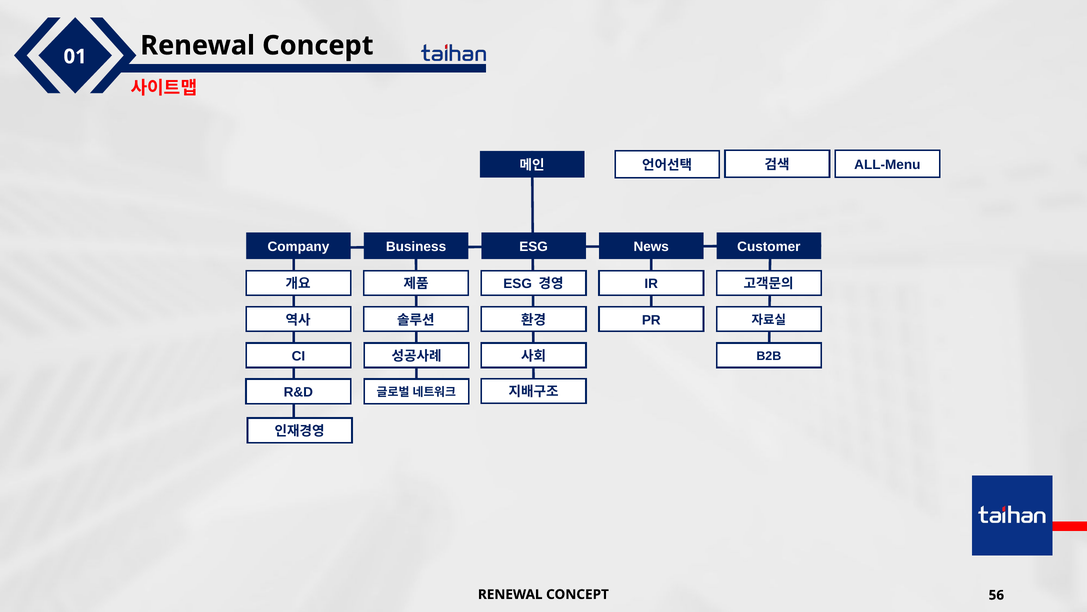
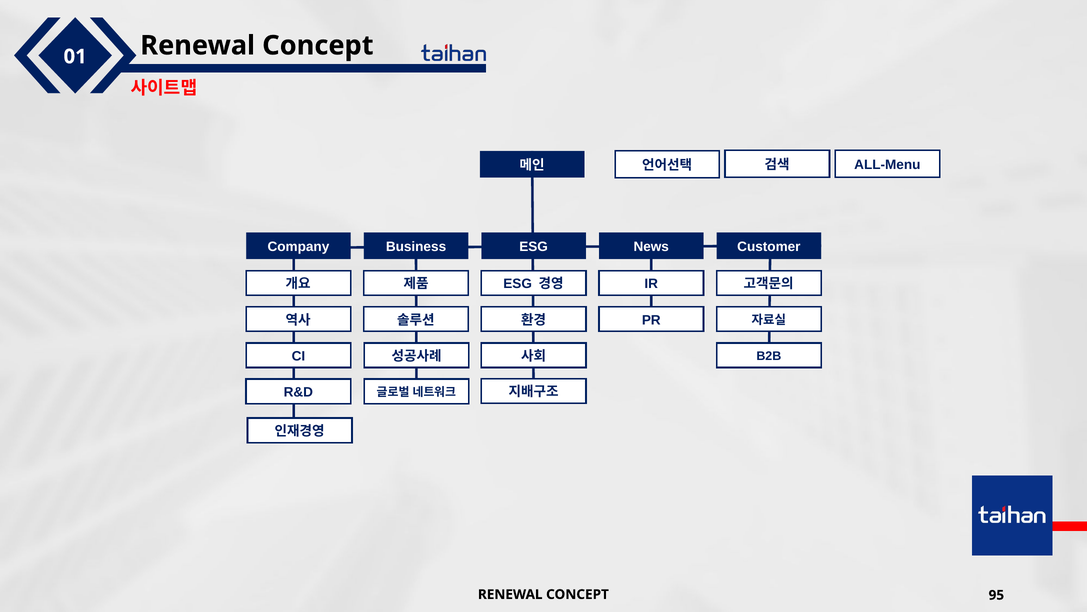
56: 56 -> 95 (996, 595)
